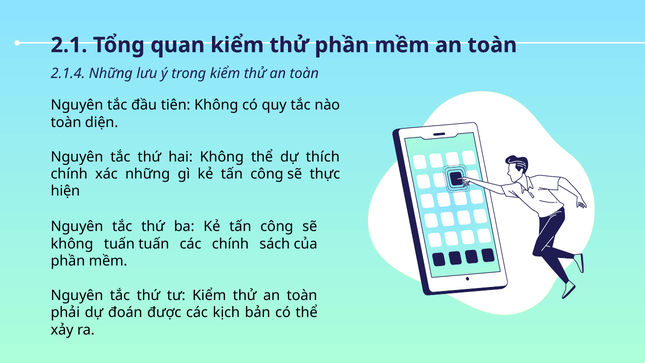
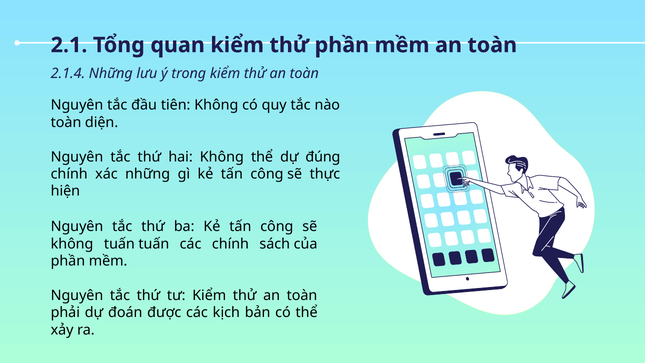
thích: thích -> đúng (323, 157)
